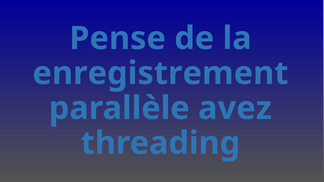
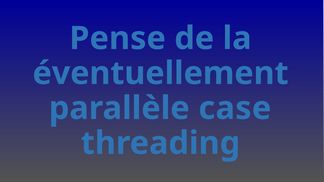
enregistrement: enregistrement -> éventuellement (161, 73)
avez: avez -> case (235, 108)
